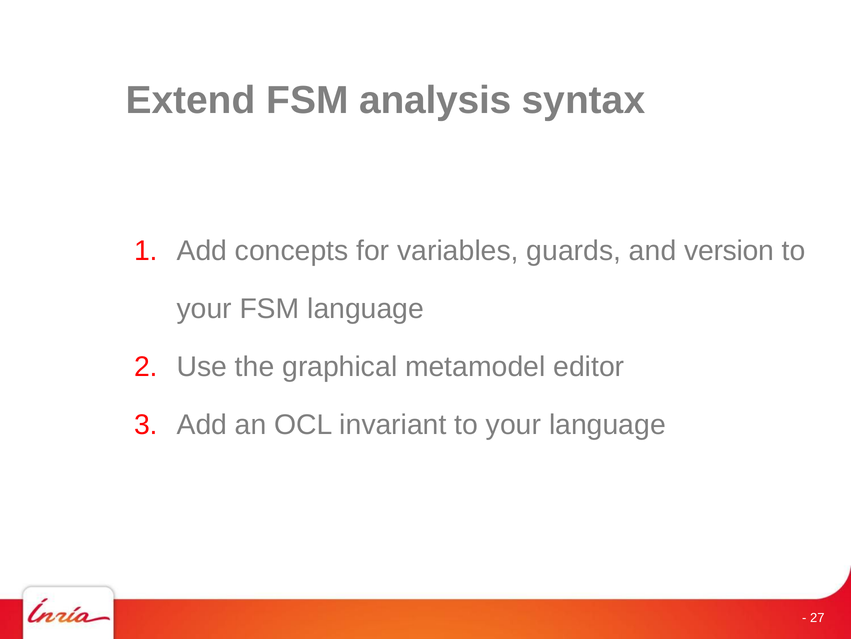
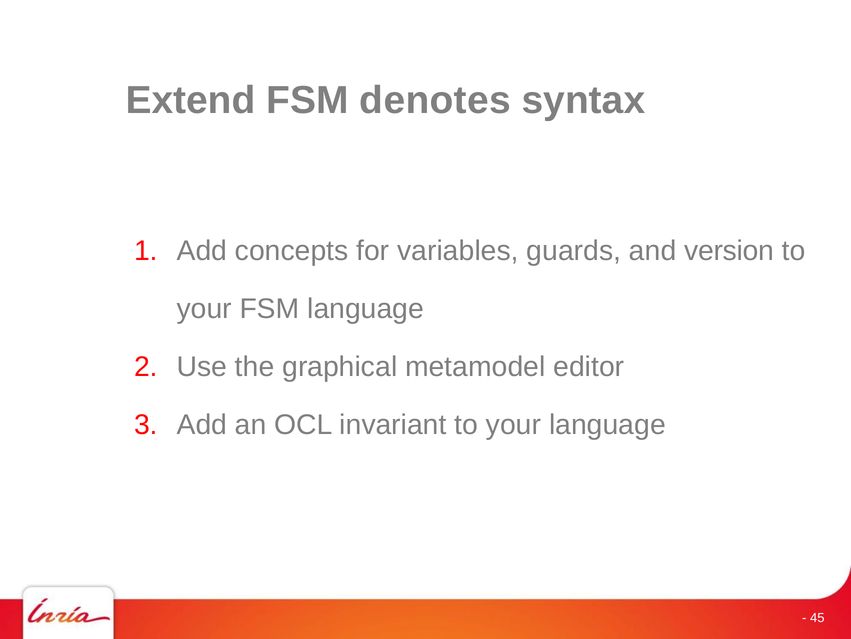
analysis: analysis -> denotes (435, 100)
27: 27 -> 45 (817, 617)
